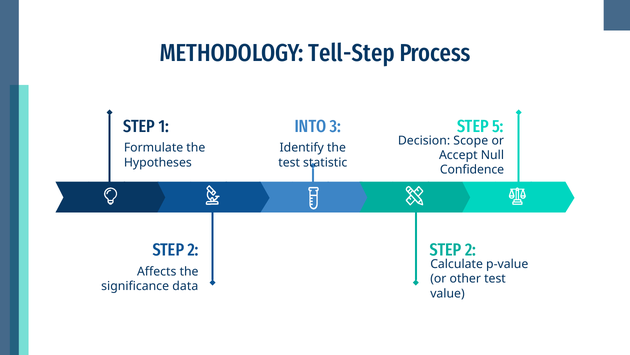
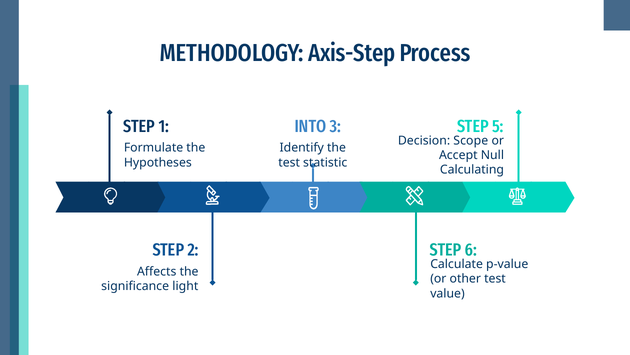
Tell-Step: Tell-Step -> Axis-Step (352, 53)
Confidence: Confidence -> Calculating (472, 170)
2: 2 -> 6 (471, 250)
data: data -> light (185, 286)
